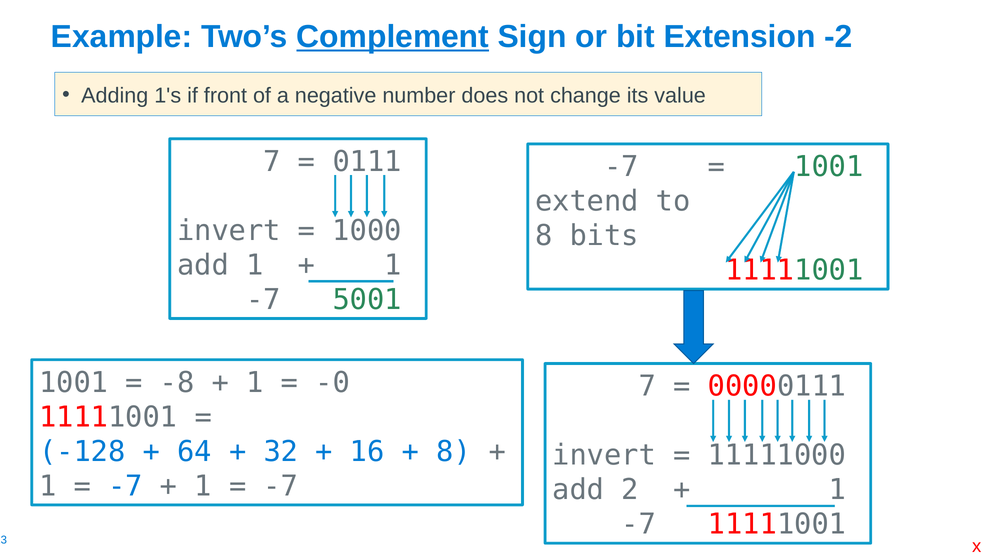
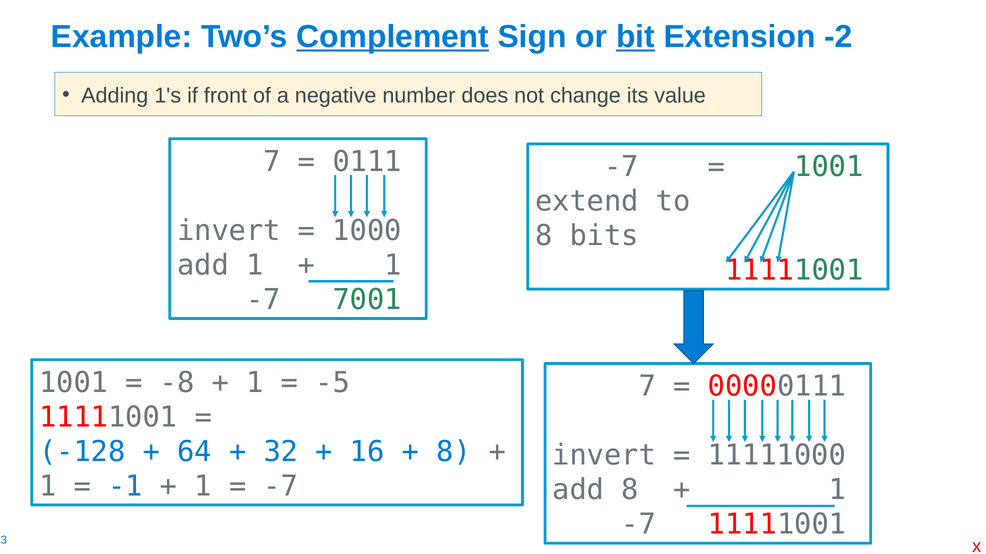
bit underline: none -> present (635, 37)
5001: 5001 -> 7001 (367, 300)
-0: -0 -> -5 (333, 383)
-7: -7 -> -1 (125, 487)
add 2: 2 -> 8 (630, 490)
